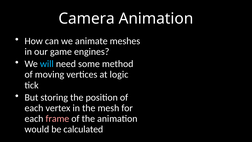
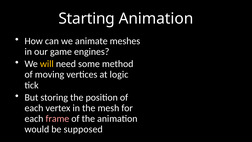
Camera: Camera -> Starting (87, 19)
will colour: light blue -> yellow (47, 64)
calculated: calculated -> supposed (83, 129)
